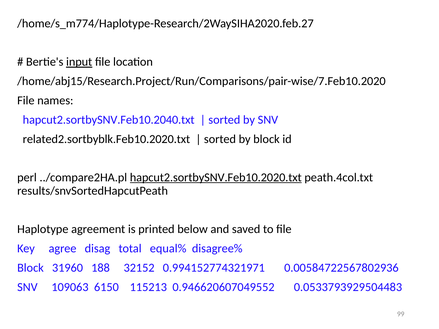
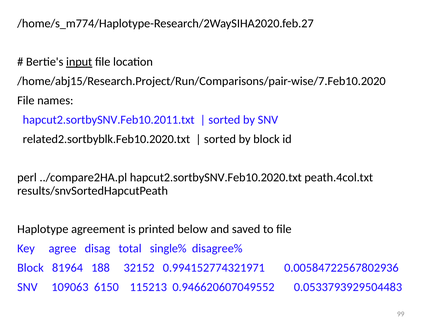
hapcut2.sortbySNV.Feb10.2040.txt: hapcut2.sortbySNV.Feb10.2040.txt -> hapcut2.sortbySNV.Feb10.2011.txt (109, 120)
hapcut2.sortbySNV.Feb10.2020.txt underline: present -> none (216, 178)
equal%: equal% -> single% (168, 249)
31960: 31960 -> 81964 (68, 268)
